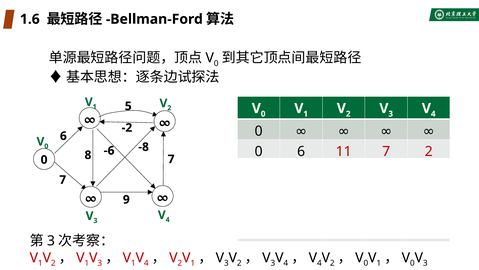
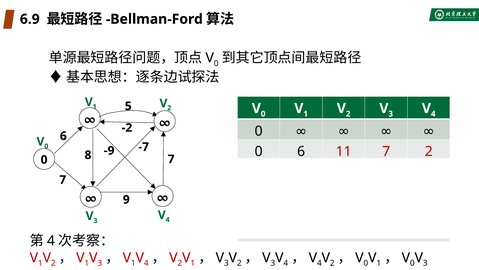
1.6: 1.6 -> 6.9 (30, 19)
-8: -8 -> -7 (144, 147)
-6: -6 -> -9 (109, 150)
3: 3 -> 4 (51, 240)
